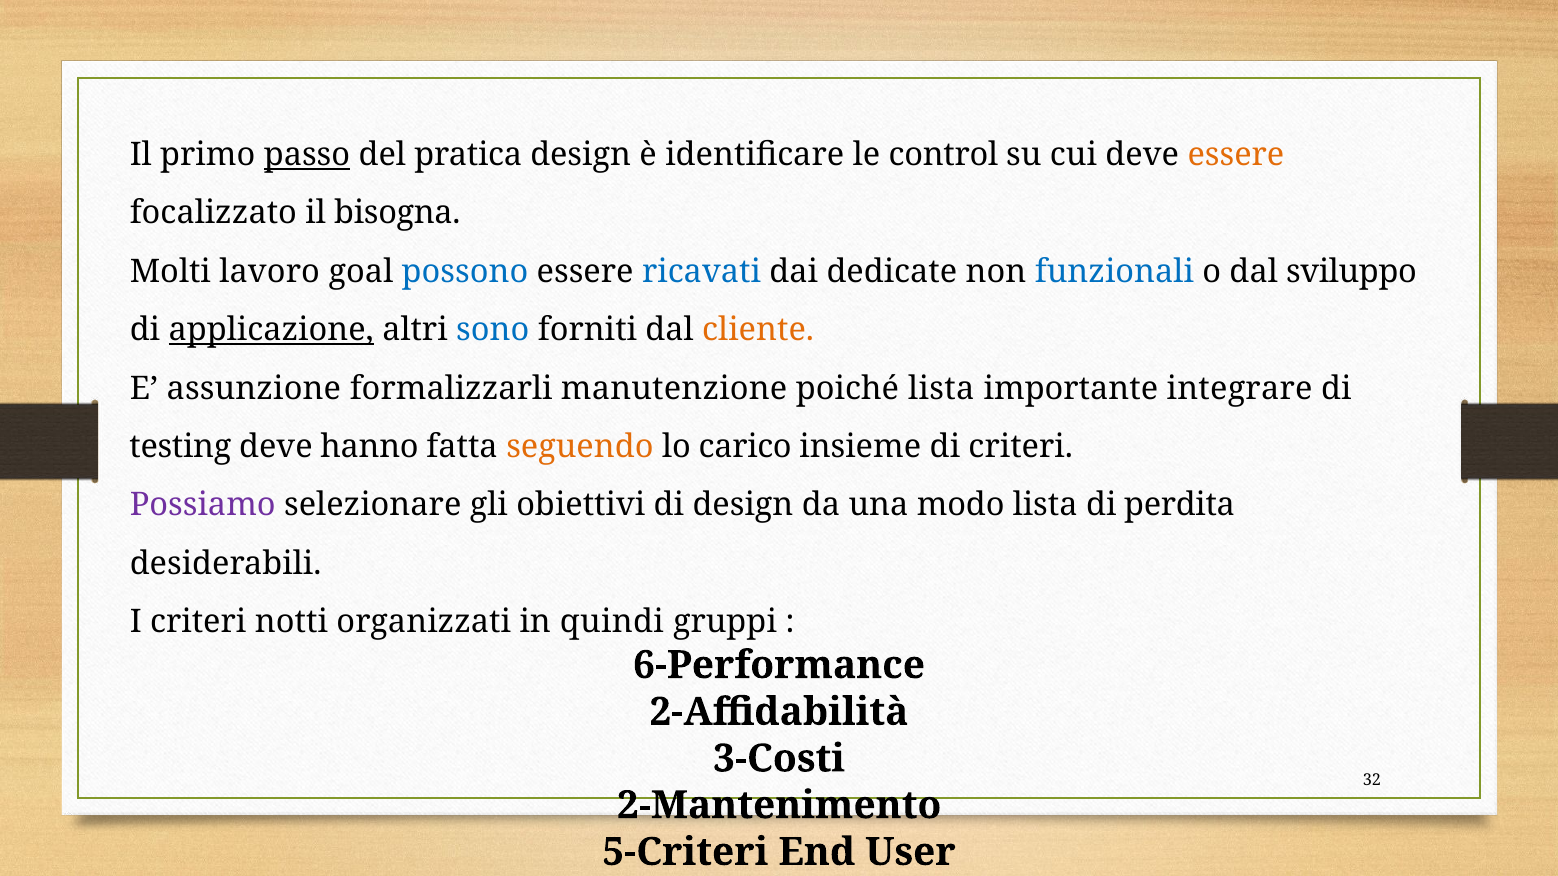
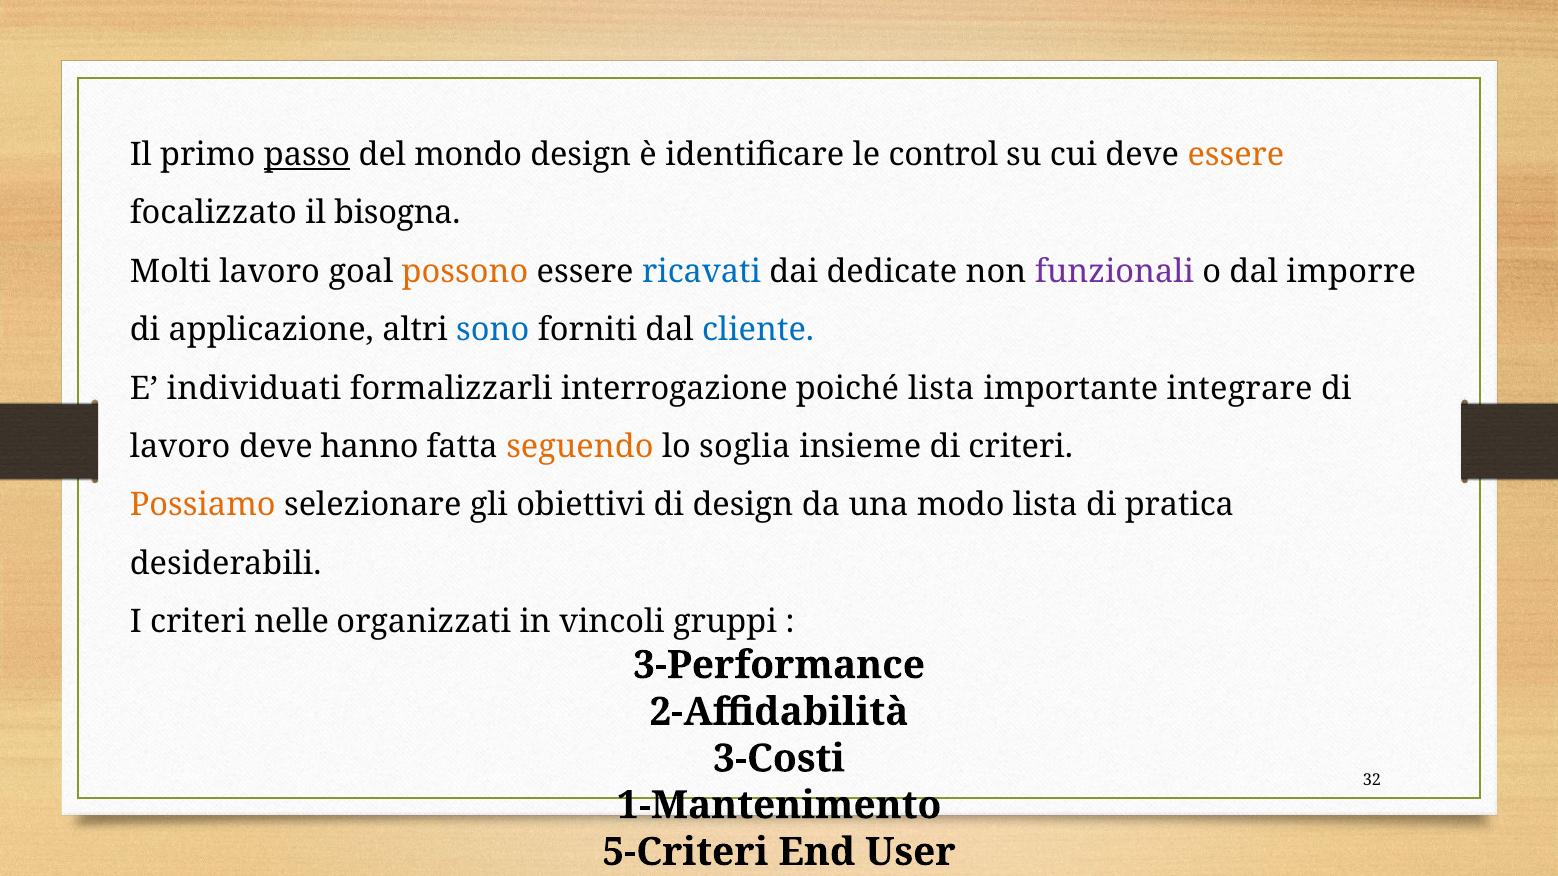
pratica: pratica -> mondo (468, 155)
possono colour: blue -> orange (465, 272)
funzionali colour: blue -> purple (1114, 272)
sviluppo: sviluppo -> imporre (1351, 272)
applicazione underline: present -> none (271, 330)
cliente colour: orange -> blue (758, 330)
assunzione: assunzione -> individuati (254, 388)
manutenzione: manutenzione -> interrogazione (674, 388)
testing: testing -> lavoro (180, 447)
carico: carico -> soglia (745, 447)
Possiamo colour: purple -> orange (203, 505)
perdita: perdita -> pratica (1179, 505)
notti: notti -> nelle (292, 622)
quindi: quindi -> vincoli (612, 622)
6-Performance: 6-Performance -> 3-Performance (779, 665)
2-Mantenimento: 2-Mantenimento -> 1-Mantenimento (779, 806)
